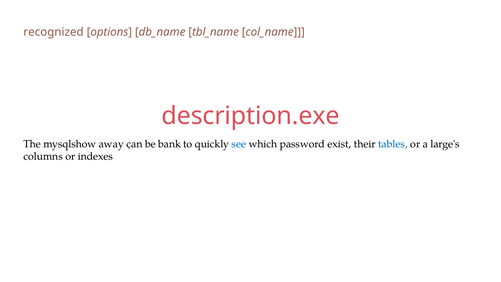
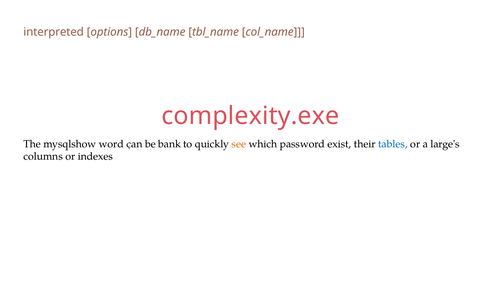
recognized: recognized -> interpreted (54, 32)
description.exe: description.exe -> complexity.exe (250, 116)
away: away -> word (111, 144)
see colour: blue -> orange (239, 144)
